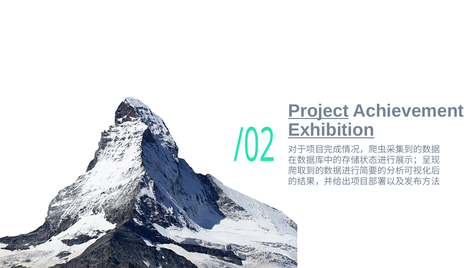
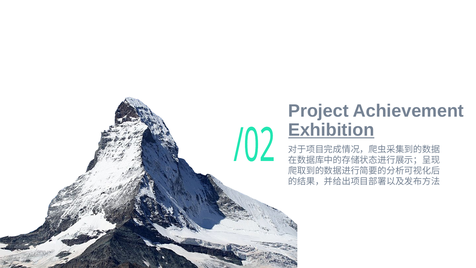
Project underline: present -> none (318, 111)
